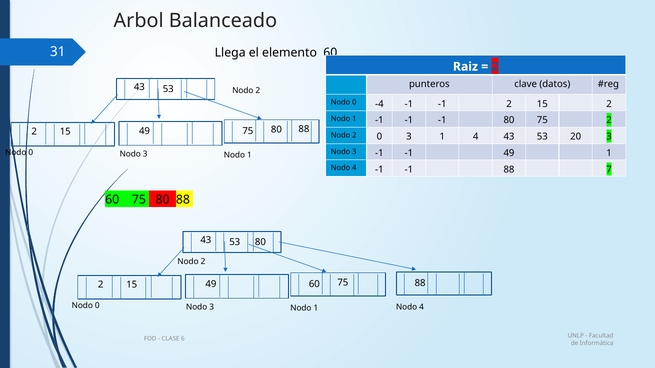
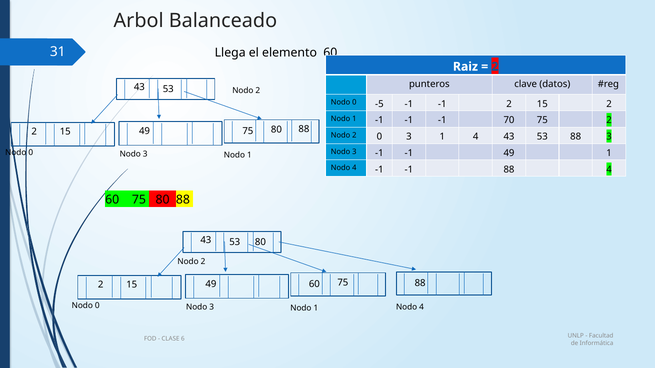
-4: -4 -> -5 (379, 104)
-1 80: 80 -> 70 (509, 120)
53 20: 20 -> 88 (576, 137)
88 7: 7 -> 4 (609, 170)
